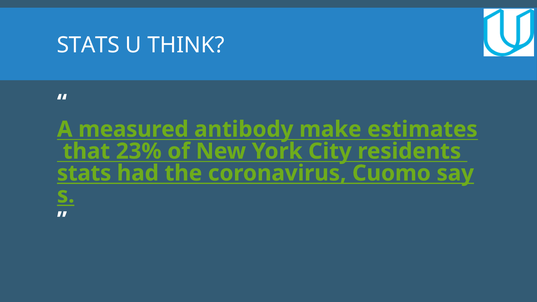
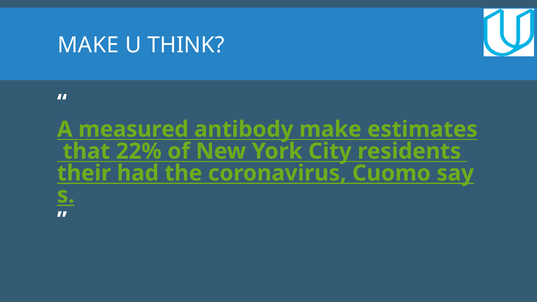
STATS: STATS -> MAKE (88, 45)
23%: 23% -> 22% (139, 151)
stats: stats -> their (84, 173)
